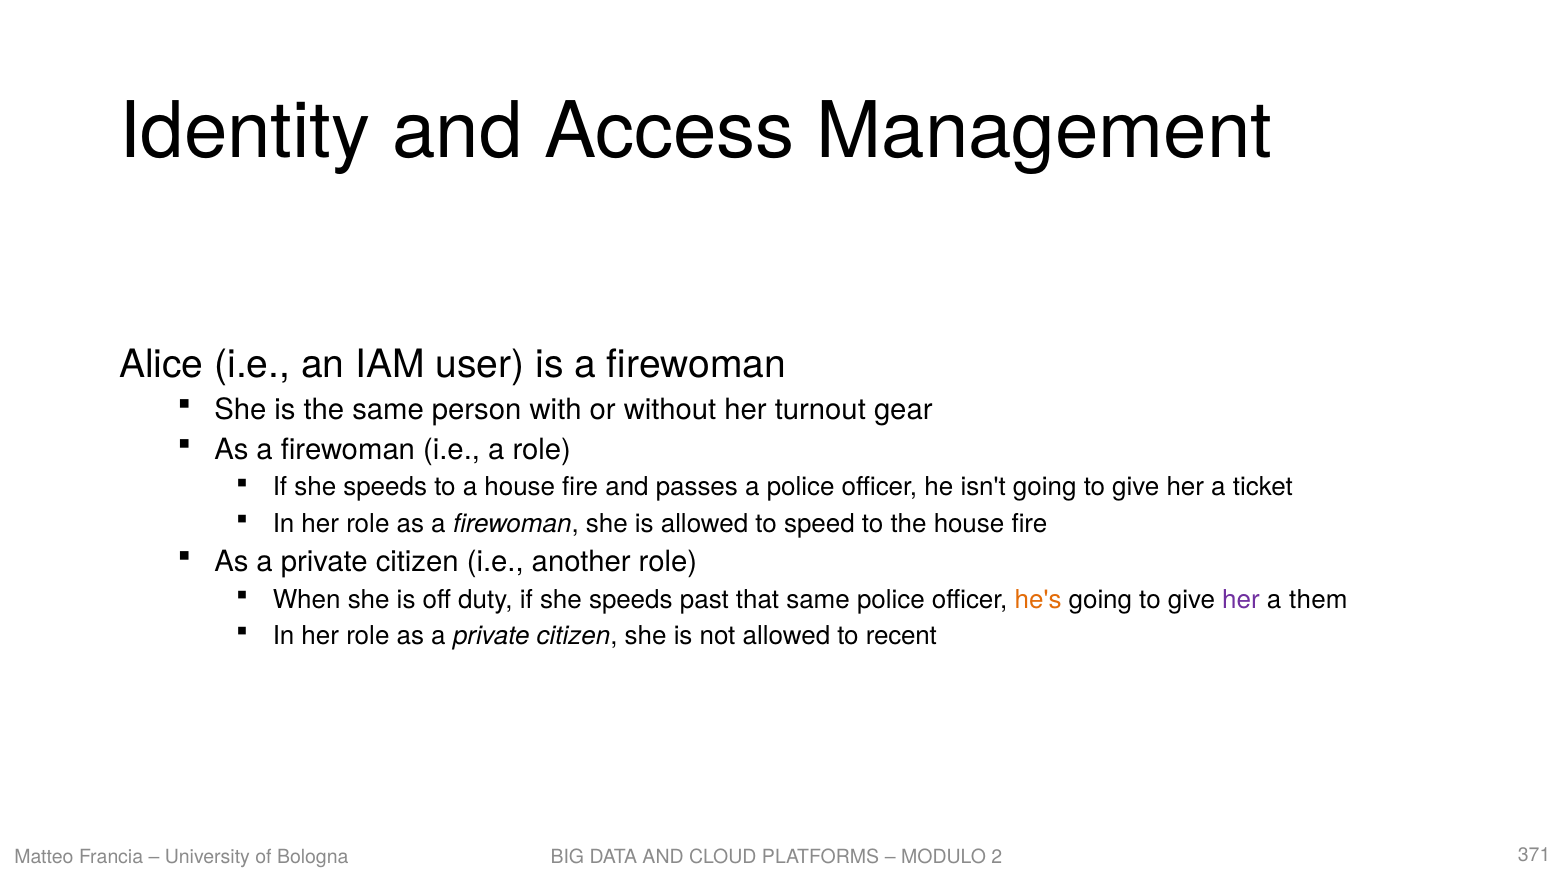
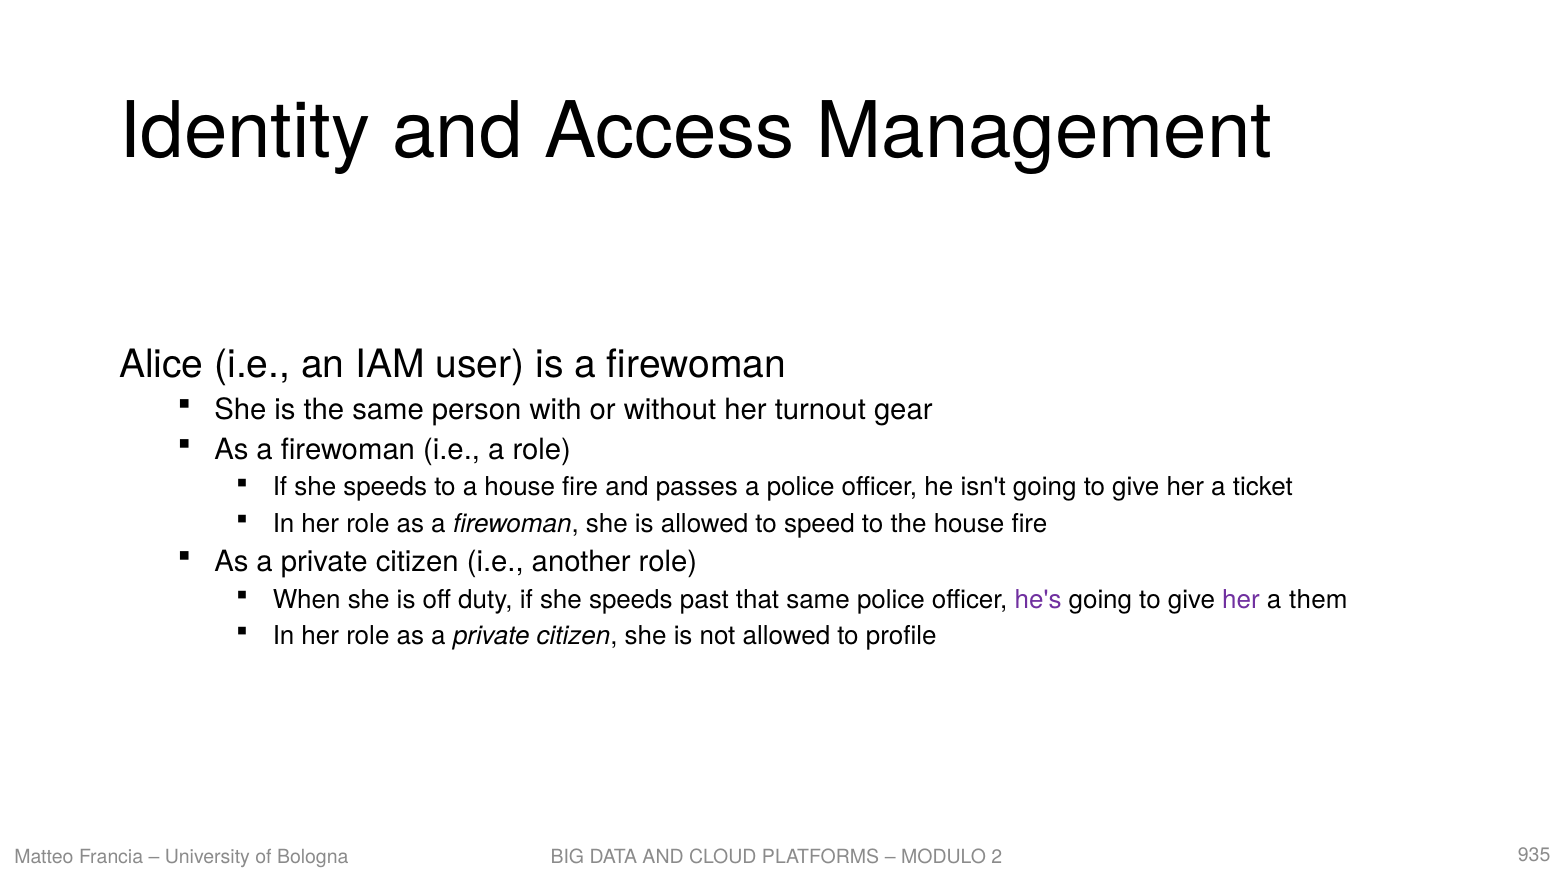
he's colour: orange -> purple (1038, 599)
recent: recent -> profile (901, 636)
371: 371 -> 935 (1534, 854)
